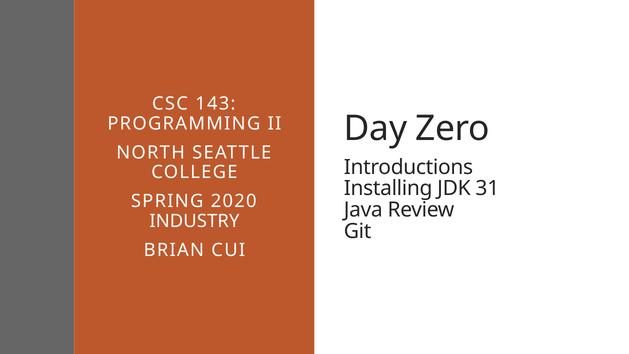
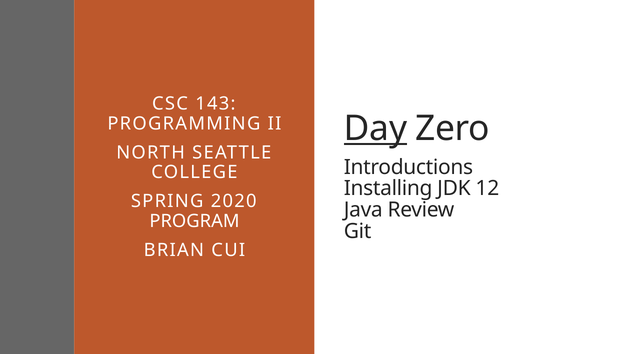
Day underline: none -> present (375, 129)
31: 31 -> 12 (487, 188)
INDUSTRY: INDUSTRY -> PROGRAM (194, 221)
